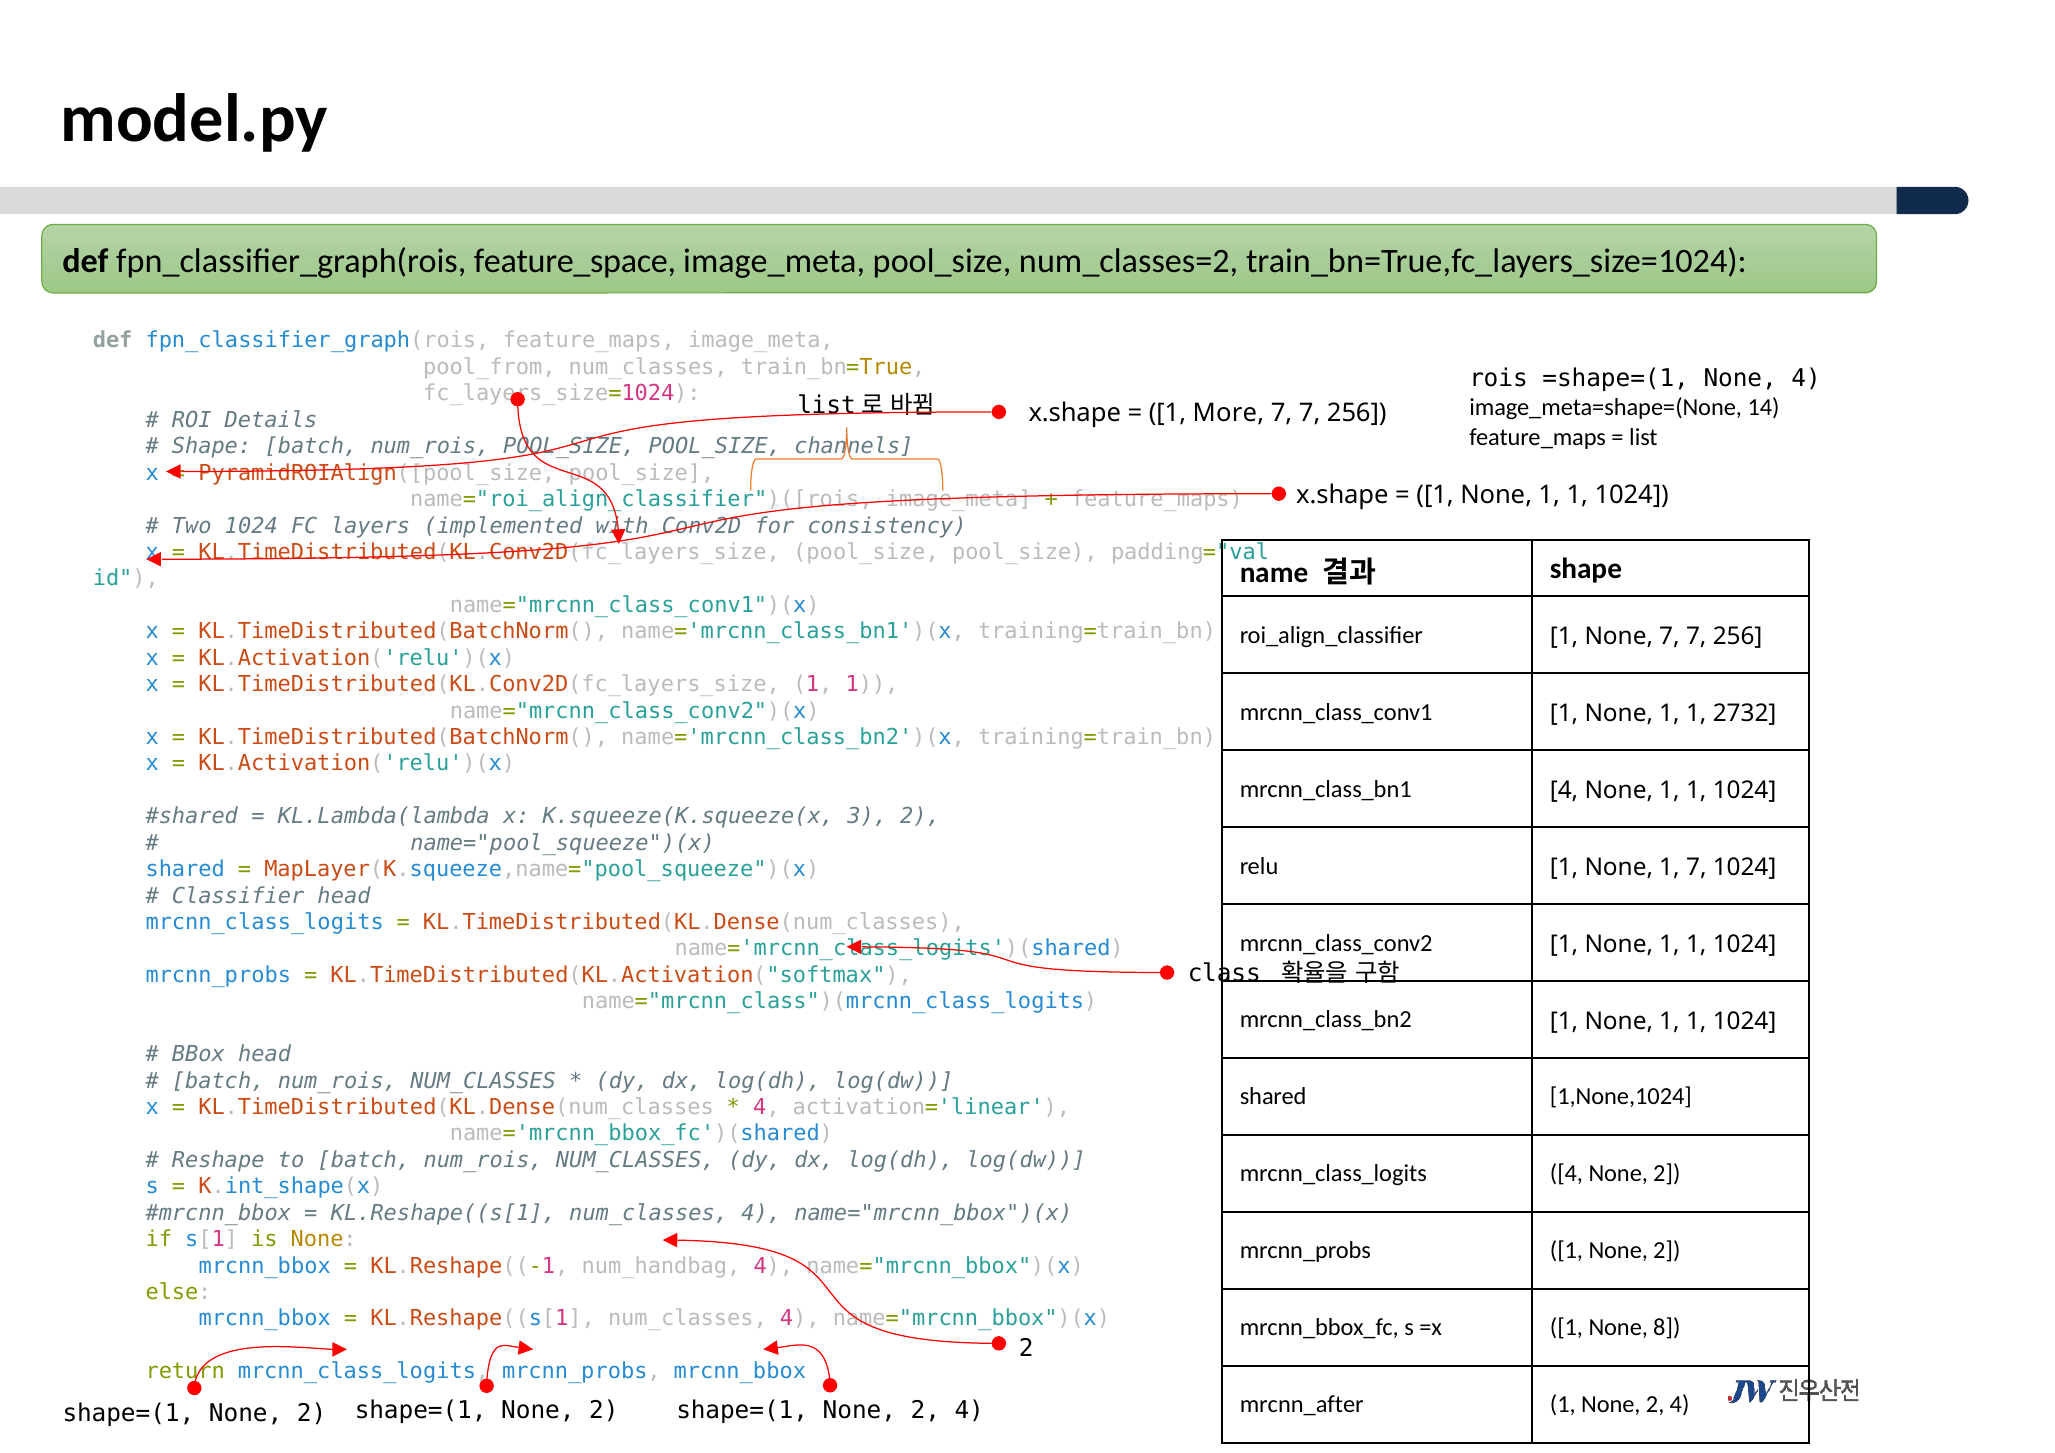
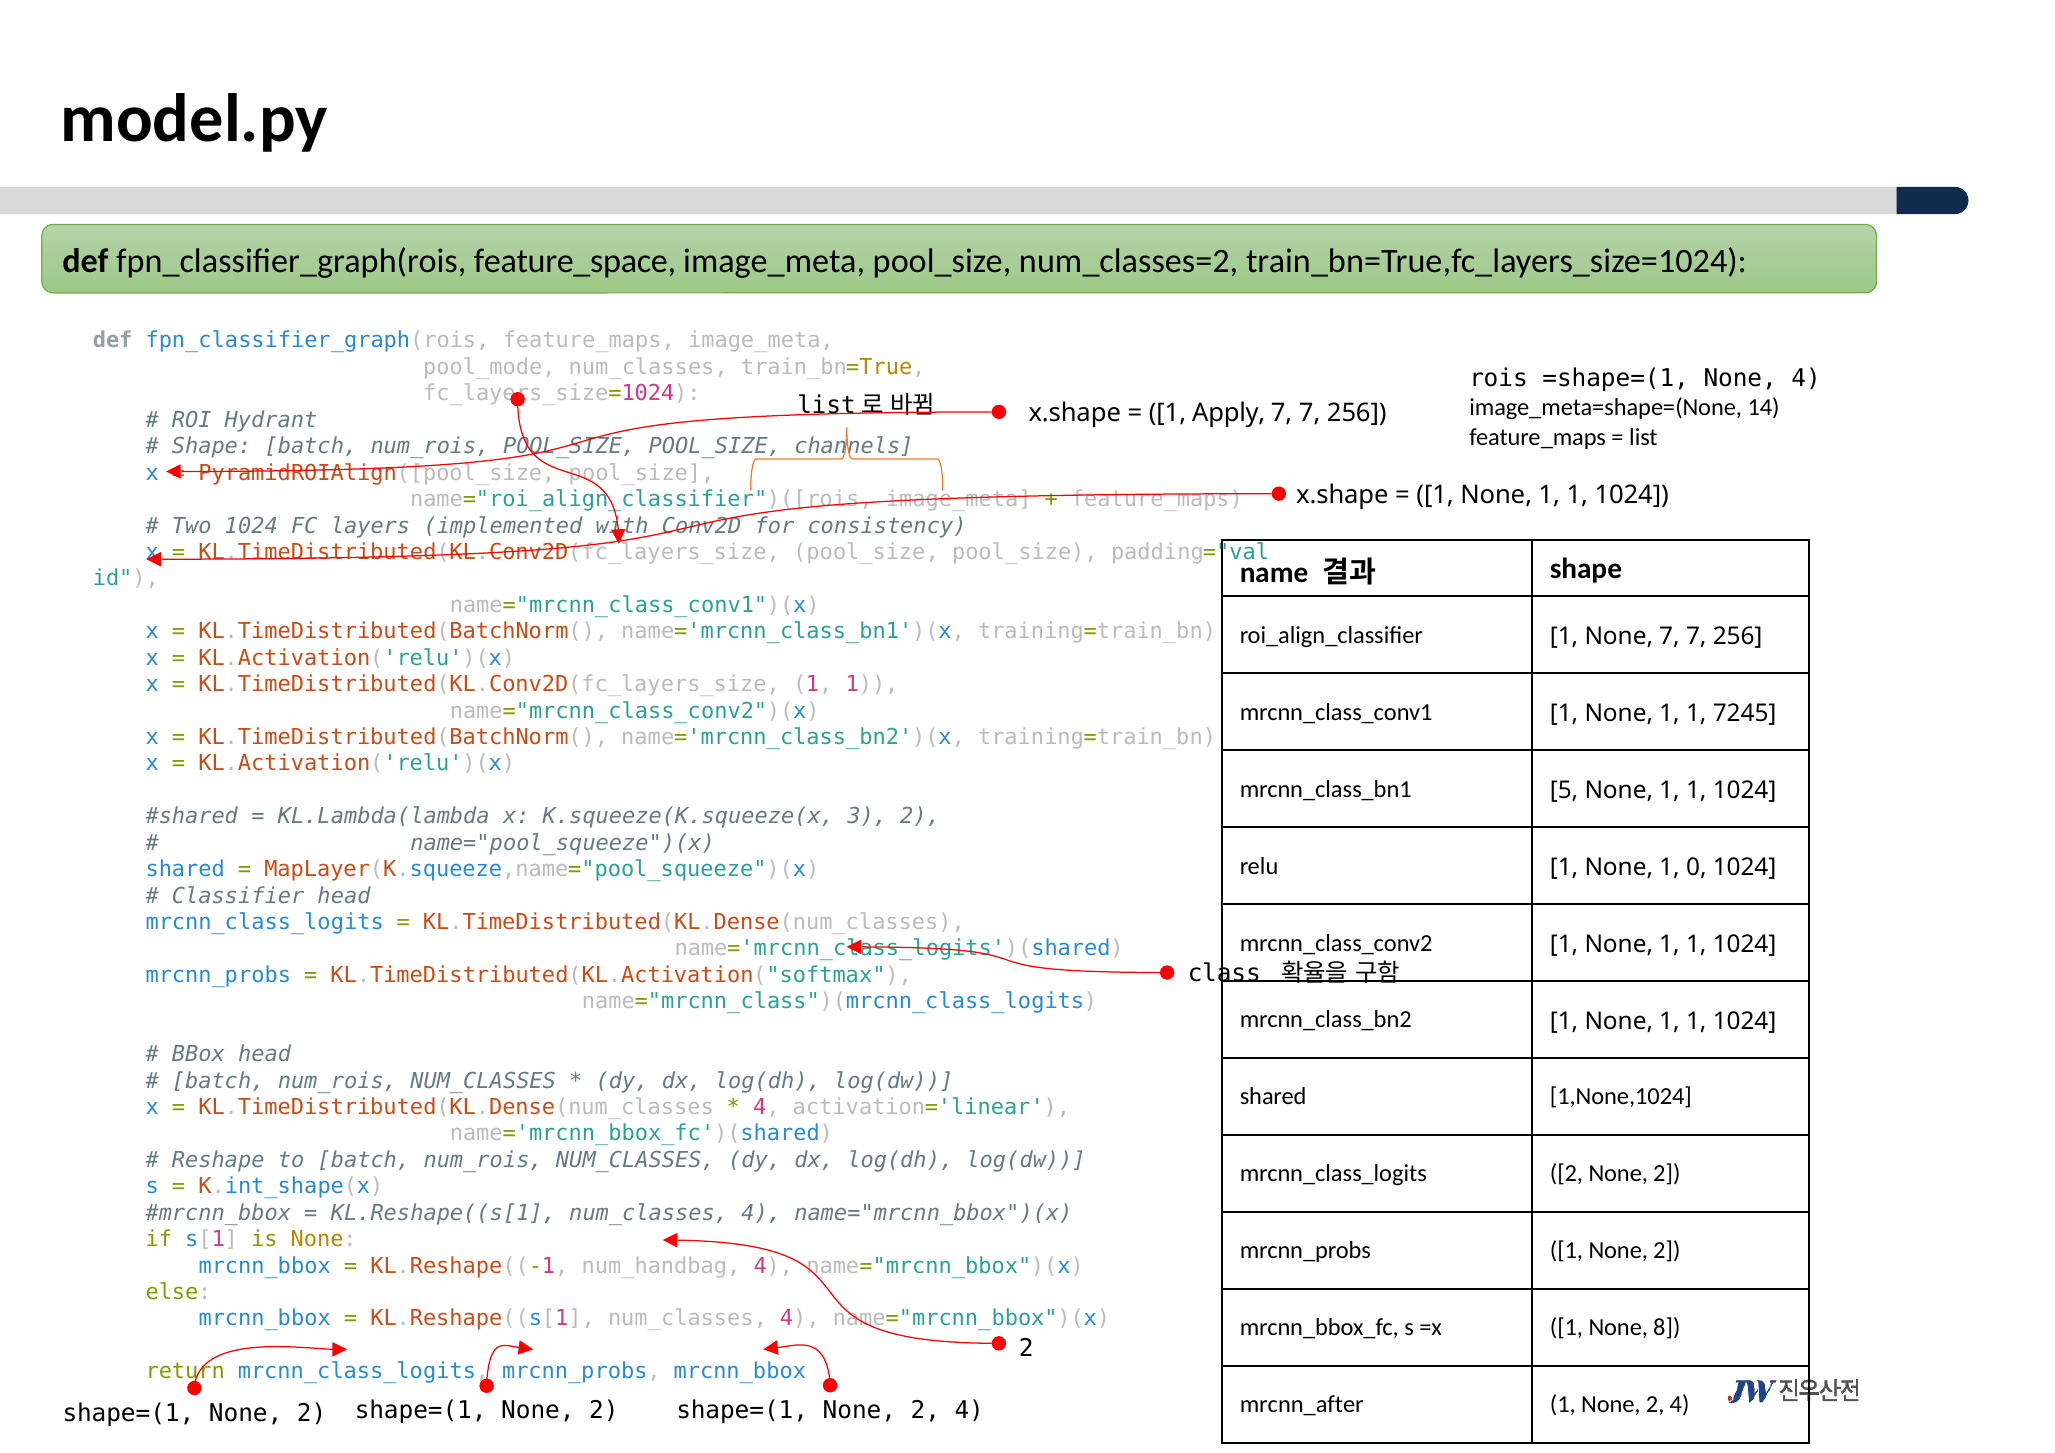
pool_from: pool_from -> pool_mode (489, 367)
More: More -> Apply (1229, 413)
Details: Details -> Hydrant (271, 420)
2732: 2732 -> 7245 (1745, 713)
4: 4 -> 5 (1564, 790)
1 7: 7 -> 0 (1696, 867)
mrcnn_class_logits 4: 4 -> 2 (1566, 1174)
